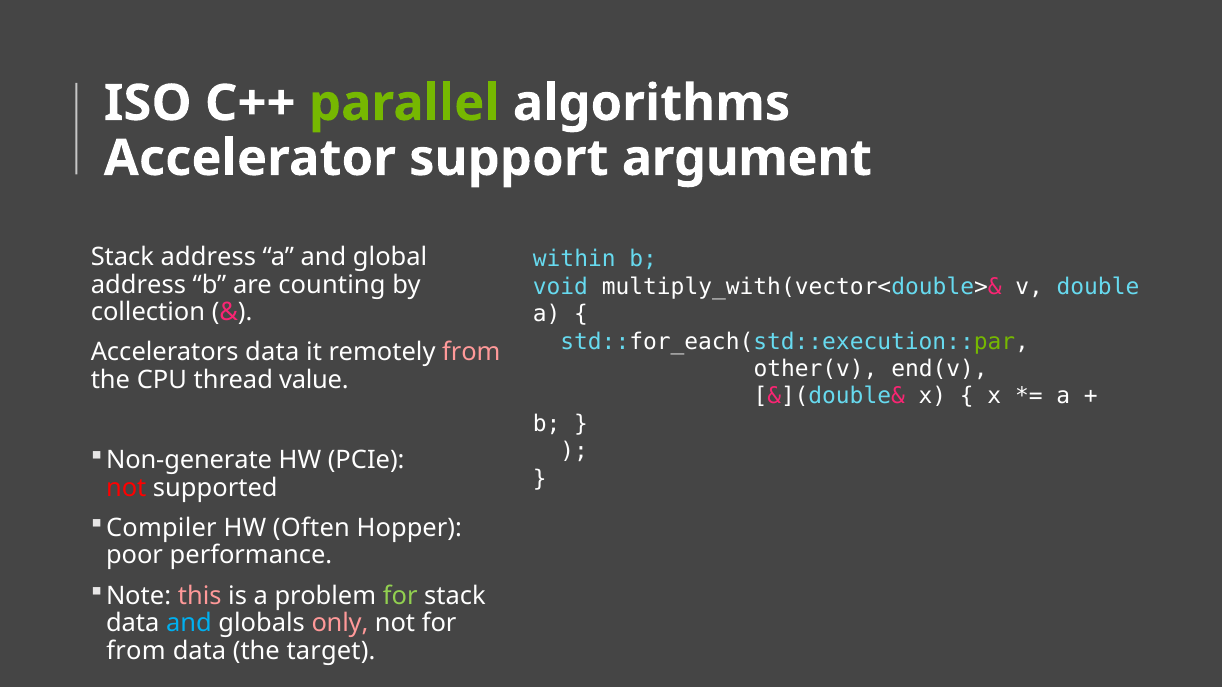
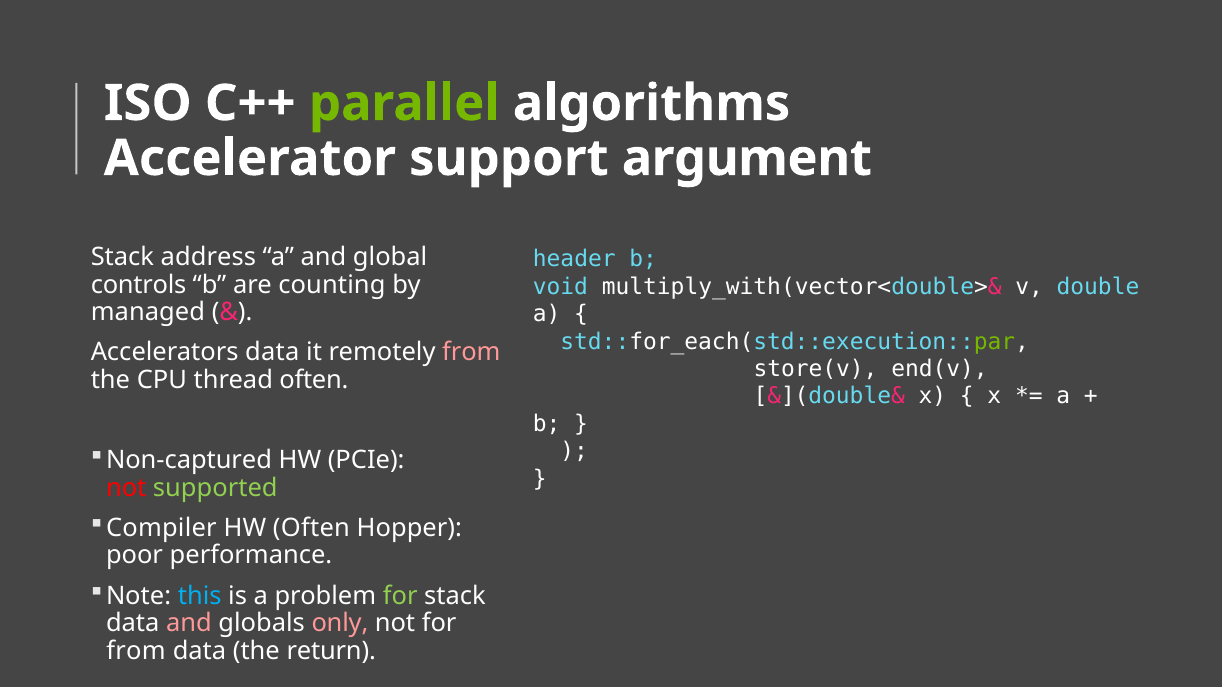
within: within -> header (574, 259)
address: address -> controls (139, 285)
collection: collection -> managed (148, 312)
other(v: other(v -> store(v (816, 369)
thread value: value -> often (314, 380)
Non-generate: Non-generate -> Non-captured (189, 461)
supported colour: white -> light green (215, 488)
this colour: pink -> light blue (200, 596)
and colour: light blue -> pink (189, 624)
target: target -> return (331, 651)
